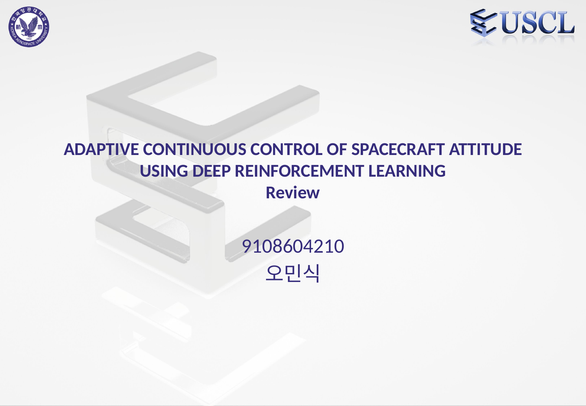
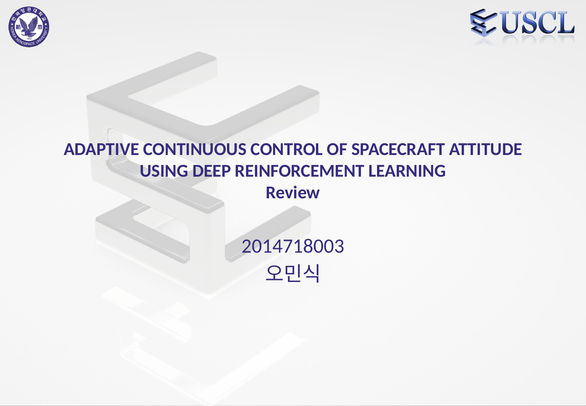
9108604210: 9108604210 -> 2014718003 (293, 246)
